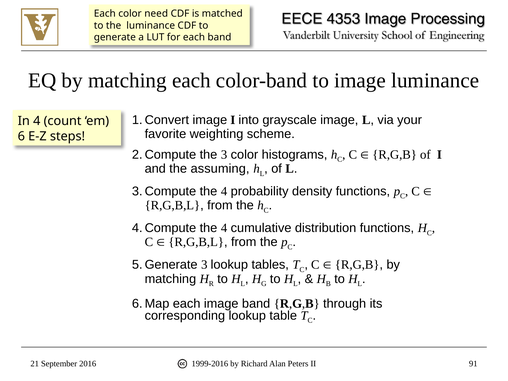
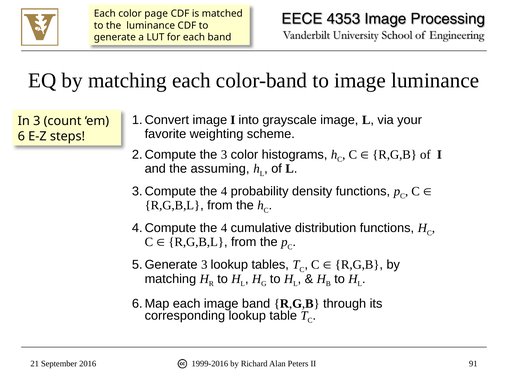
need: need -> page (156, 14)
In 4: 4 -> 3 (37, 121)
